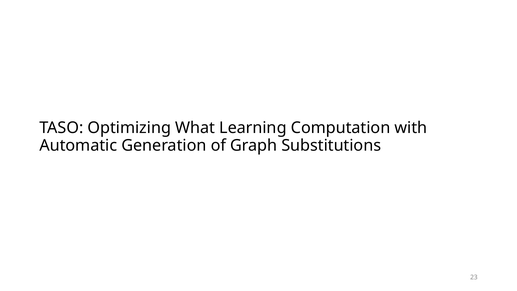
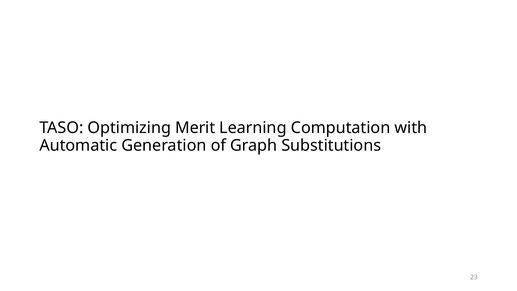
What: What -> Merit (195, 128)
